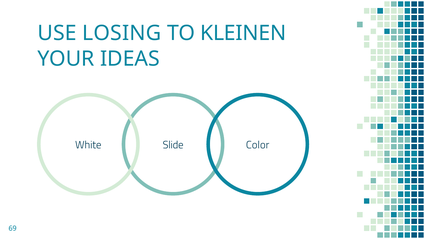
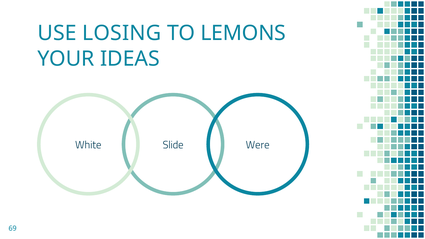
KLEINEN: KLEINEN -> LEMONS (243, 33)
Color: Color -> Were (258, 145)
